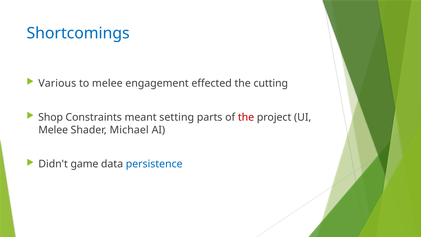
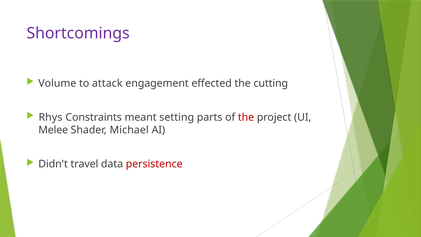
Shortcomings colour: blue -> purple (78, 33)
Various: Various -> Volume (57, 83)
to melee: melee -> attack (107, 83)
Shop: Shop -> Rhys (50, 117)
game: game -> travel (84, 164)
persistence colour: blue -> red (154, 164)
